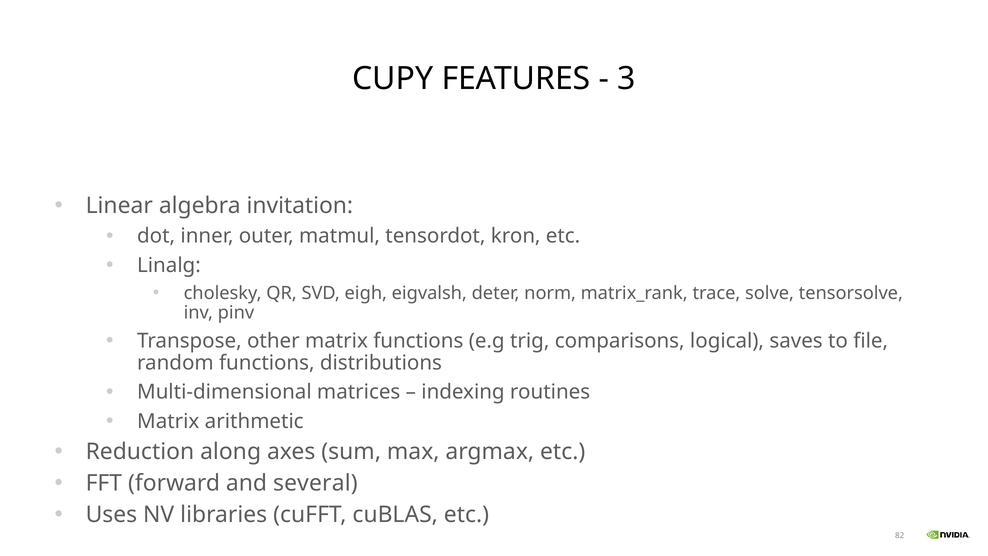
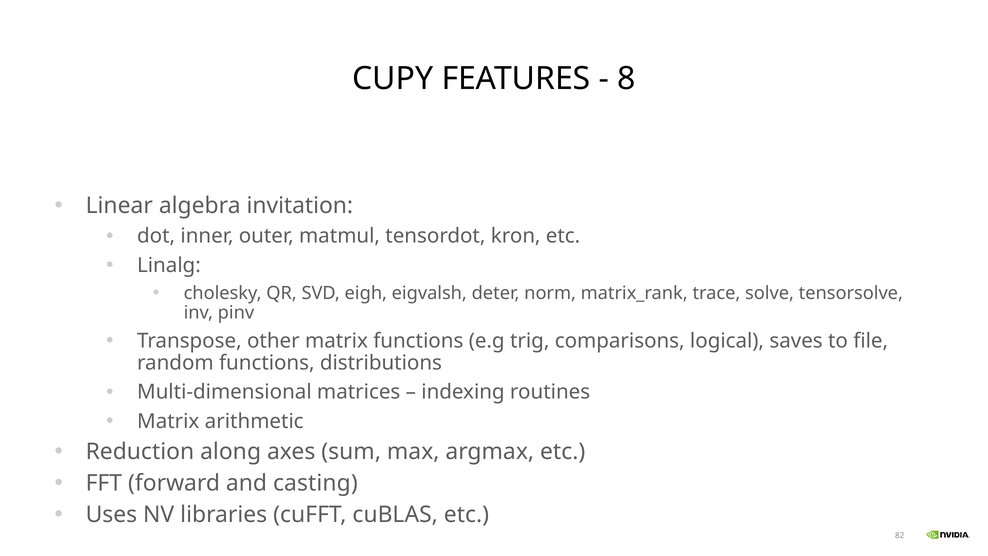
3: 3 -> 8 (627, 79)
several: several -> casting (315, 483)
